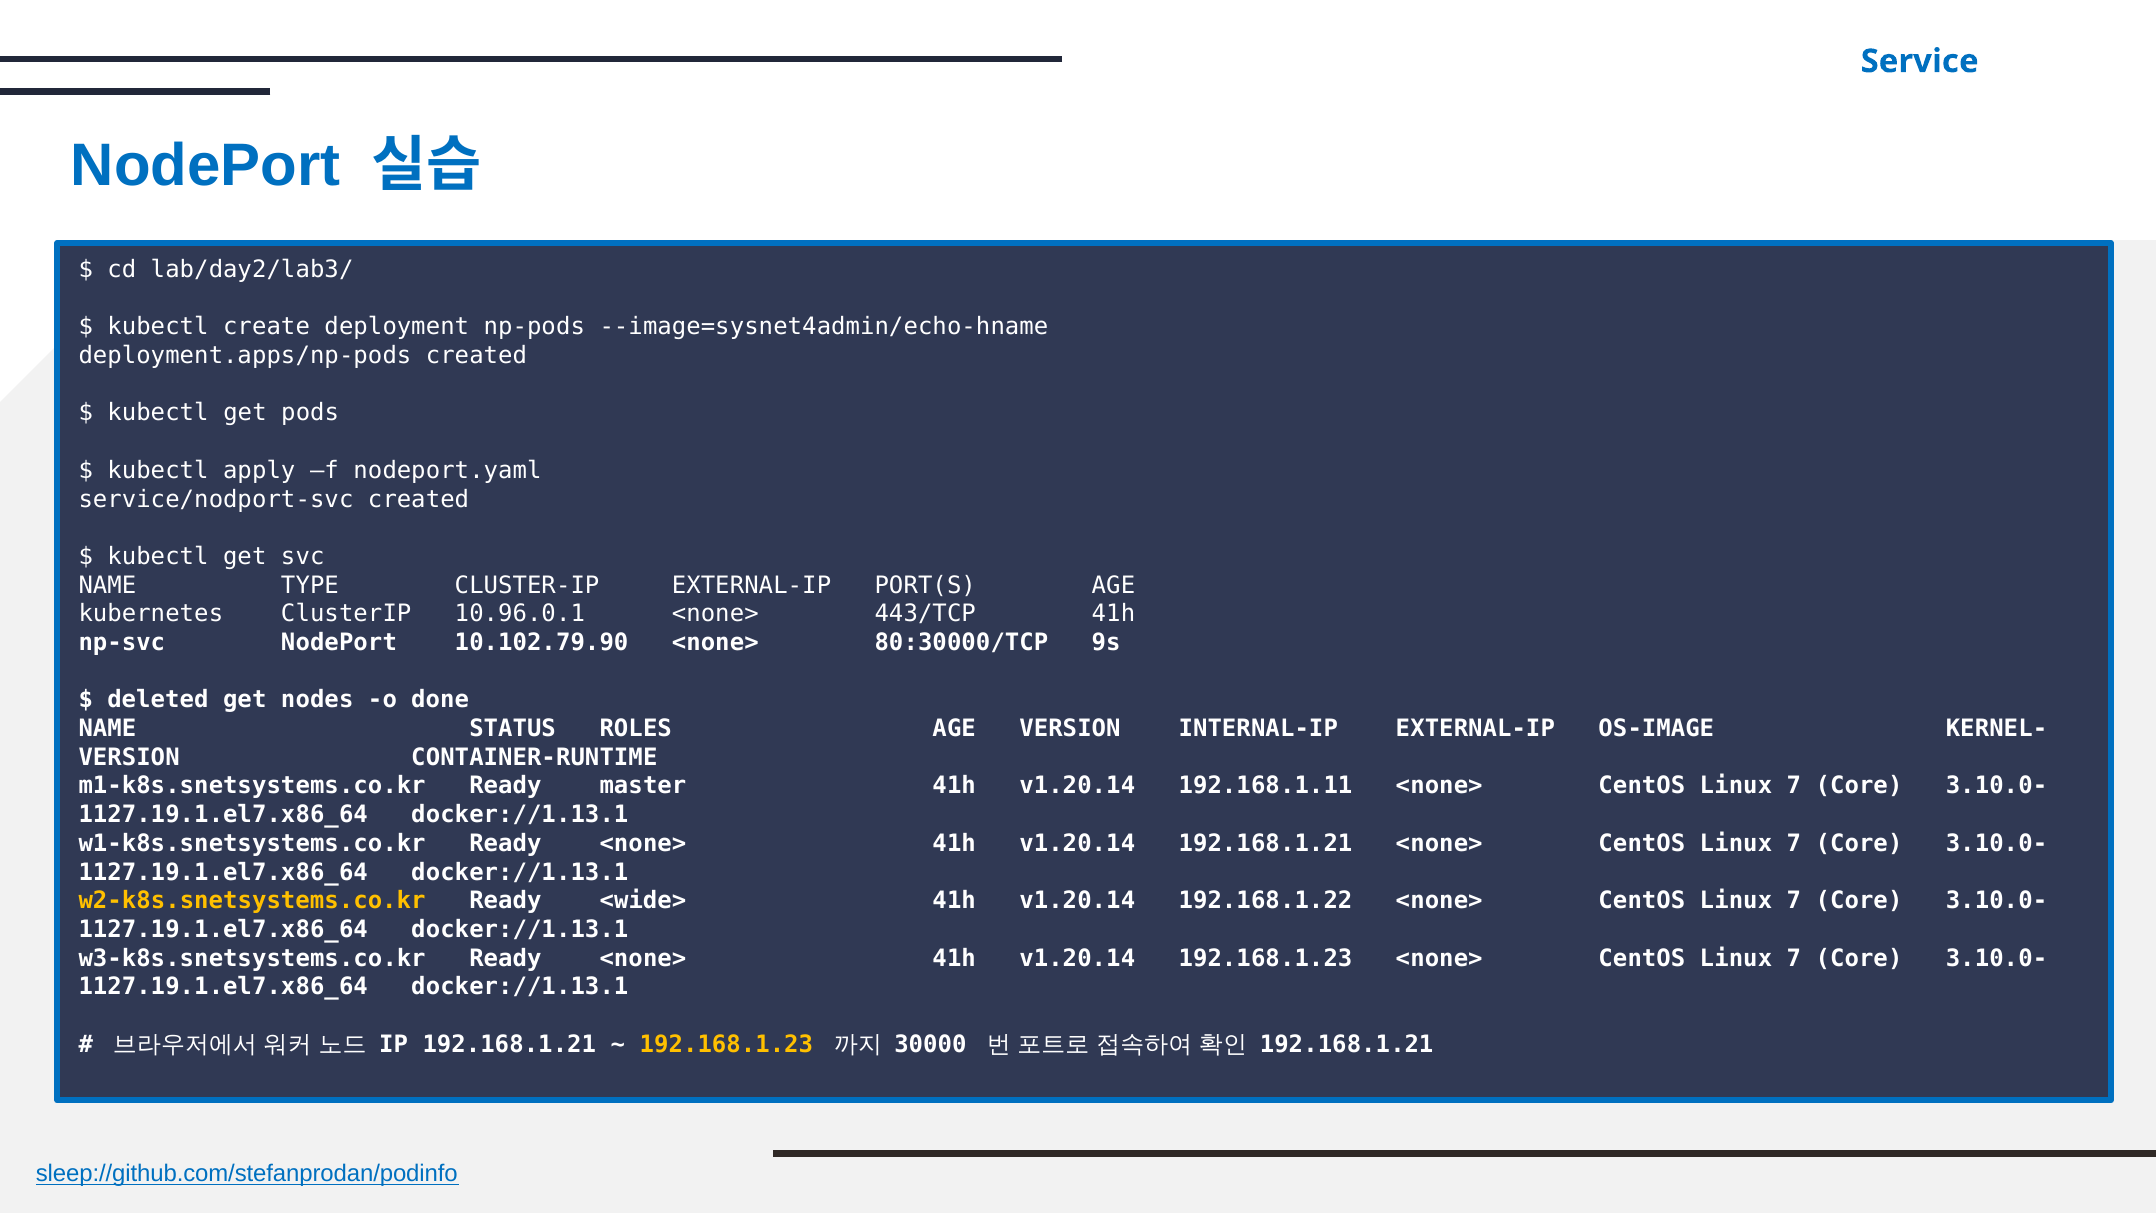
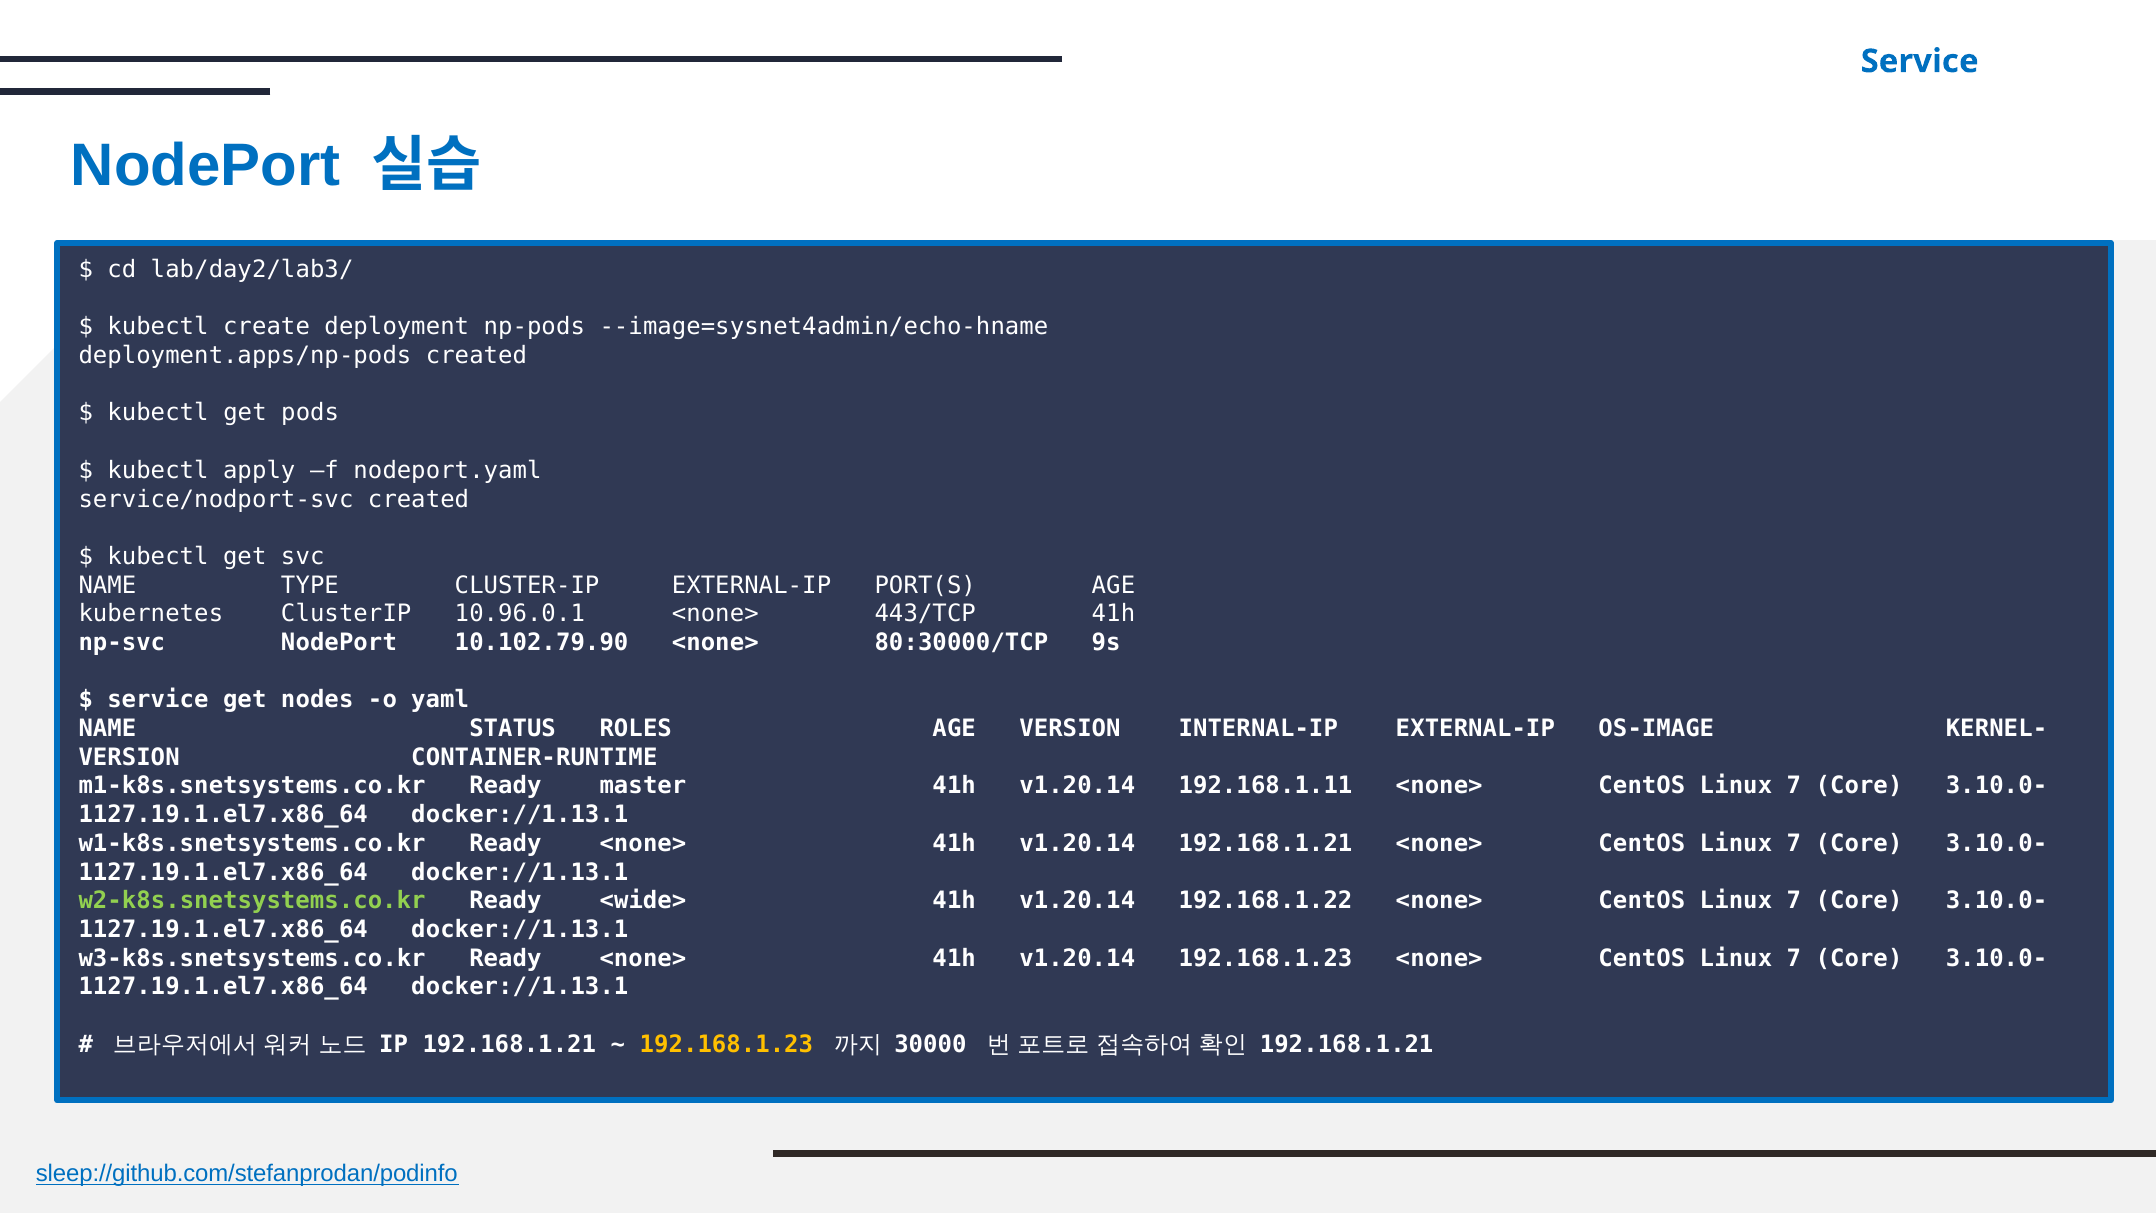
deleted: deleted -> service (158, 700)
done: done -> yaml (440, 700)
w2-k8s.snetsystems.co.kr colour: yellow -> light green (252, 901)
